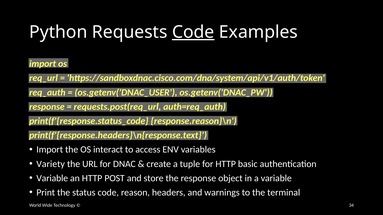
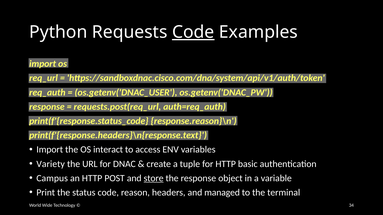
Variable: Variable -> Campus (52, 179)
store underline: none -> present (154, 179)
warnings: warnings -> managed (222, 193)
